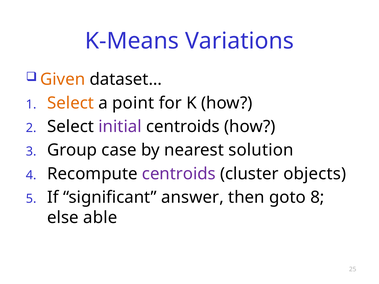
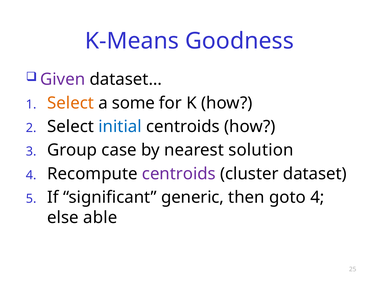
Variations: Variations -> Goodness (239, 41)
Given colour: orange -> purple (63, 80)
point: point -> some (133, 103)
initial colour: purple -> blue (120, 127)
objects: objects -> dataset (315, 174)
answer: answer -> generic (193, 197)
goto 8: 8 -> 4 (317, 197)
